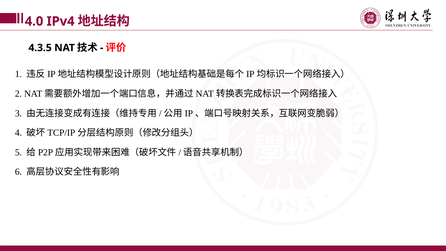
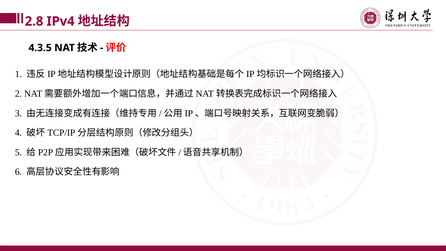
4.0: 4.0 -> 2.8 (34, 21)
